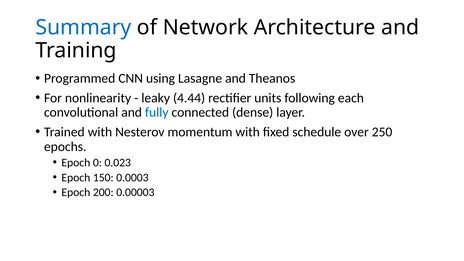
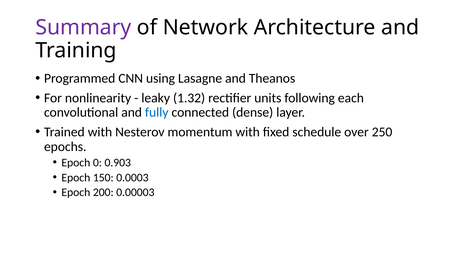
Summary colour: blue -> purple (83, 27)
4.44: 4.44 -> 1.32 (189, 98)
0.023: 0.023 -> 0.903 (118, 163)
